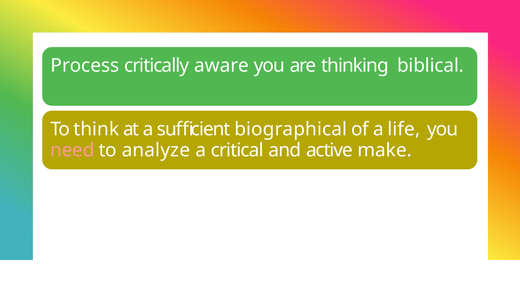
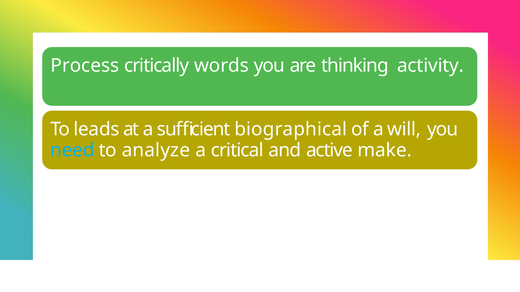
aware: aware -> words (222, 66)
biblical: biblical -> activity (430, 66)
think: think -> leads (97, 129)
life: life -> will (404, 129)
need colour: pink -> light blue (72, 151)
